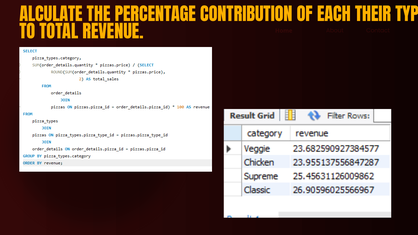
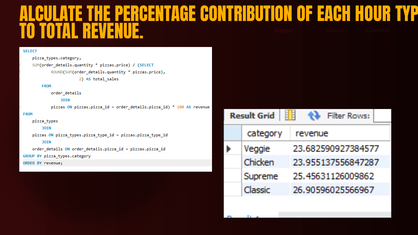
THEIR: THEIR -> HOUR (373, 15)
